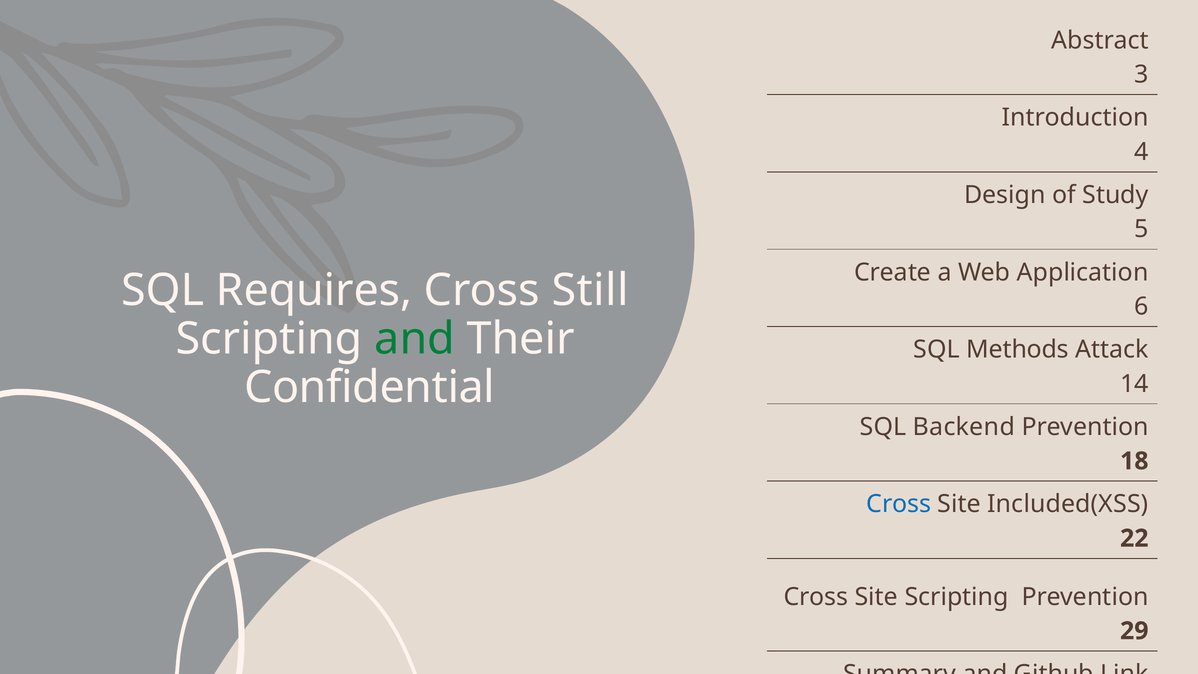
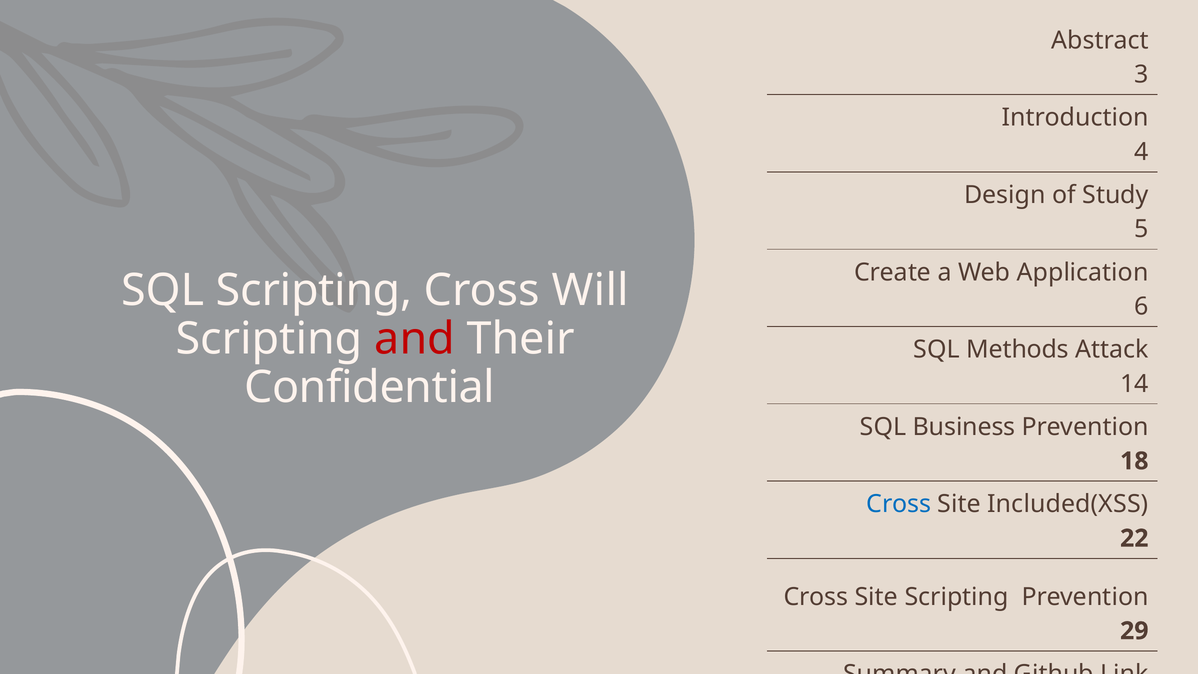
SQL Requires: Requires -> Scripting (314, 290)
Still: Still -> Will (590, 290)
and colour: green -> red (415, 339)
Backend: Backend -> Business (964, 427)
